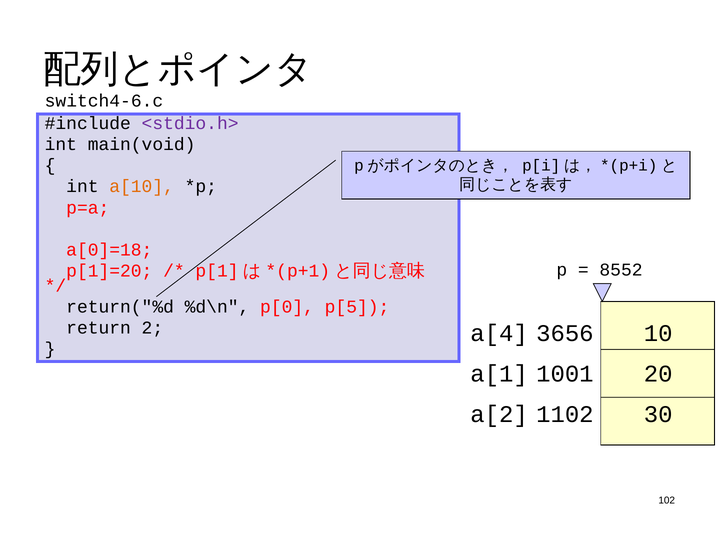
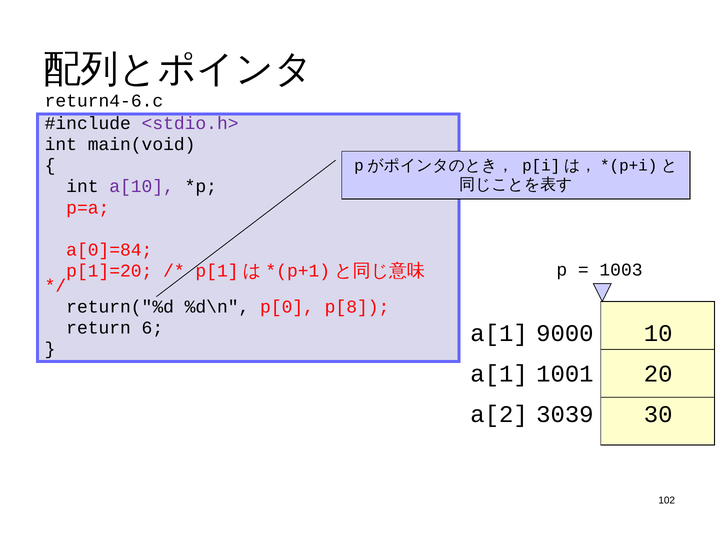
switch4-6.c: switch4-6.c -> return4-6.c (104, 101)
a[10 colour: orange -> purple (142, 187)
a[0]=18: a[0]=18 -> a[0]=84 (109, 250)
8552: 8552 -> 1003 (621, 270)
p[5: p[5 -> p[8 (357, 307)
2: 2 -> 6 (152, 328)
a[4: a[4 -> a[1 (499, 333)
3656: 3656 -> 9000 (565, 333)
1102: 1102 -> 3039 (565, 415)
